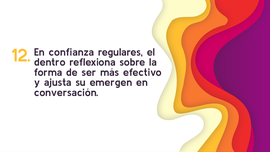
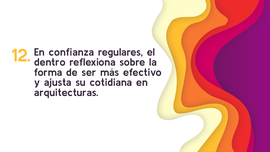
emergen: emergen -> cotidiana (111, 82)
conversación: conversación -> arquitecturas (66, 93)
